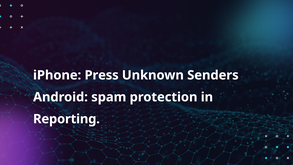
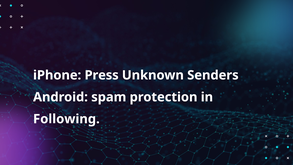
Reporting: Reporting -> Following (66, 119)
